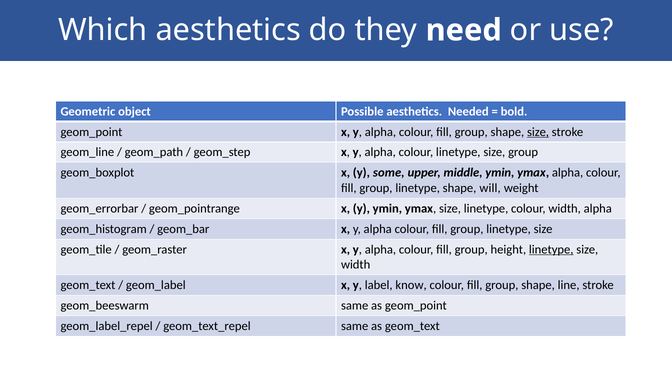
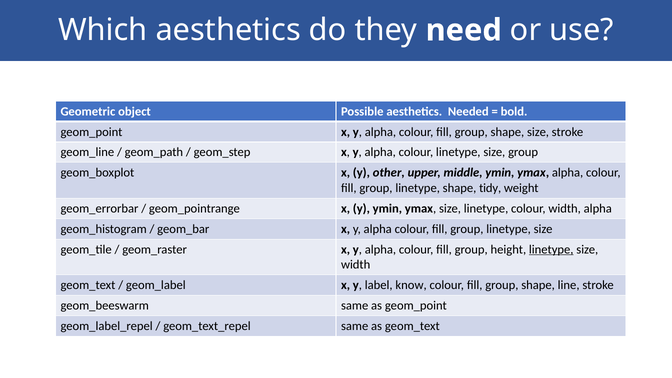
size underline: present -> none (538, 132)
some: some -> other (389, 173)
will: will -> tidy (490, 188)
